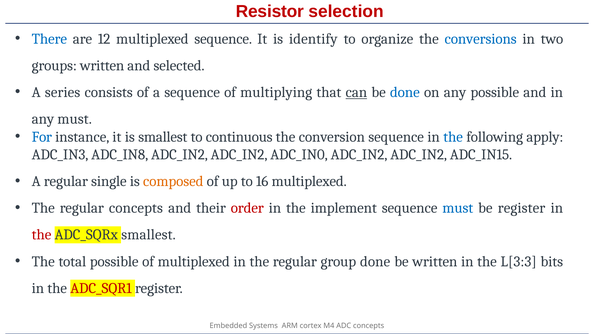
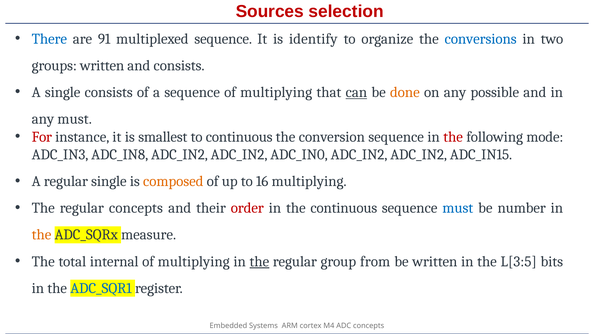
Resistor: Resistor -> Sources (270, 11)
12: 12 -> 91 (104, 39)
and selected: selected -> consists (179, 66)
A series: series -> single (63, 92)
done colour: blue -> orange (405, 92)
For colour: blue -> red (42, 137)
the colour: blue -> red (453, 137)
apply: apply -> mode (545, 137)
16 multiplexed: multiplexed -> multiplying (309, 181)
the implement: implement -> continuous (344, 208)
be register: register -> number (522, 208)
the colour: red -> orange (42, 235)
ADC_SQRx smallest: smallest -> measure (149, 235)
total possible: possible -> internal (114, 262)
multiplexed: multiplexed -> multiplying (194, 262)
the underline: none -> present (259, 262)
group done: done -> from (375, 262)
L[3:3: L[3:3 -> L[3:5 (519, 262)
ADC_SQR1 colour: red -> blue (101, 288)
